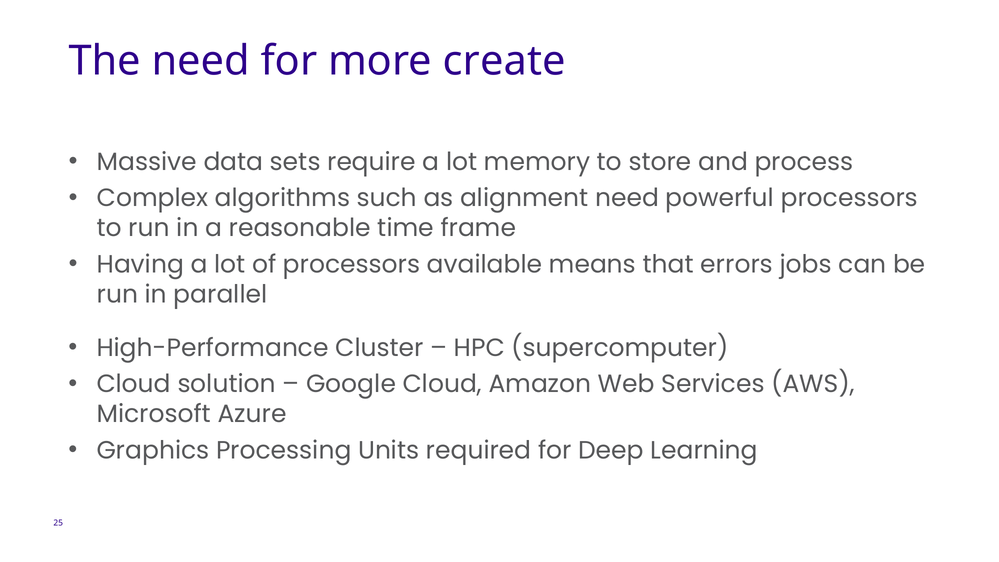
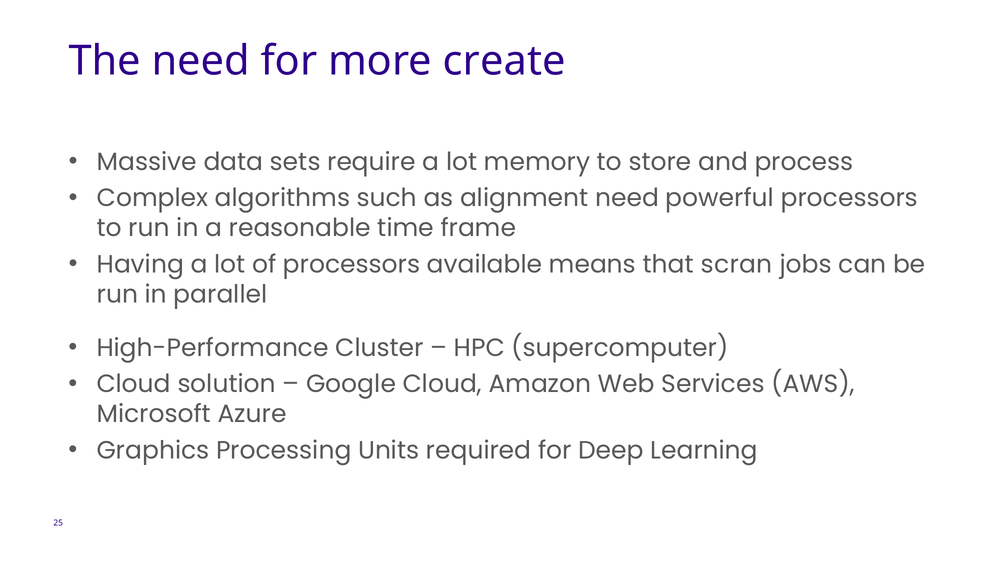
errors: errors -> scran (737, 264)
